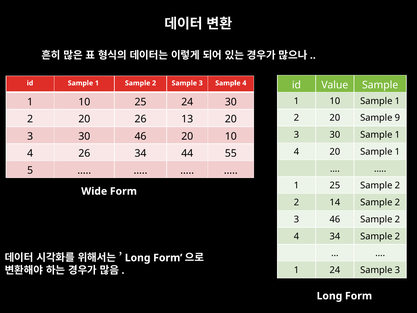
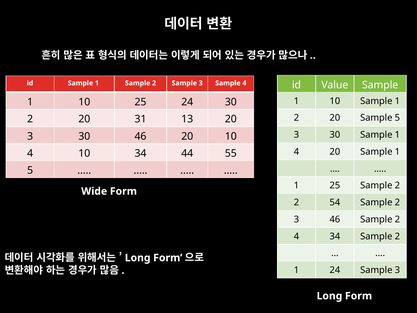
Sample 9: 9 -> 5 (397, 118)
20 26: 26 -> 31 (141, 119)
4 26: 26 -> 10 (84, 153)
14: 14 -> 54 (335, 202)
